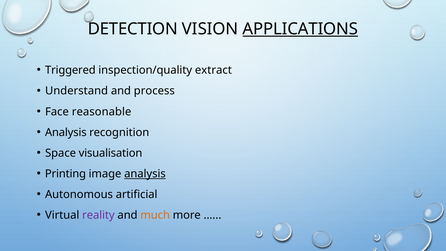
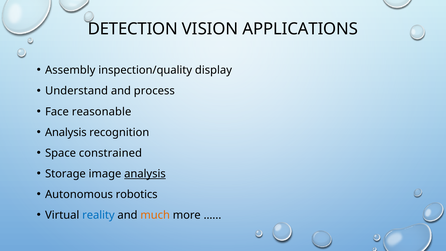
APPLICATIONS underline: present -> none (300, 29)
Triggered: Triggered -> Assembly (70, 70)
extract: extract -> display (213, 70)
visualisation: visualisation -> constrained (110, 153)
Printing: Printing -> Storage (65, 174)
artificial: artificial -> robotics (137, 194)
reality colour: purple -> blue (98, 215)
